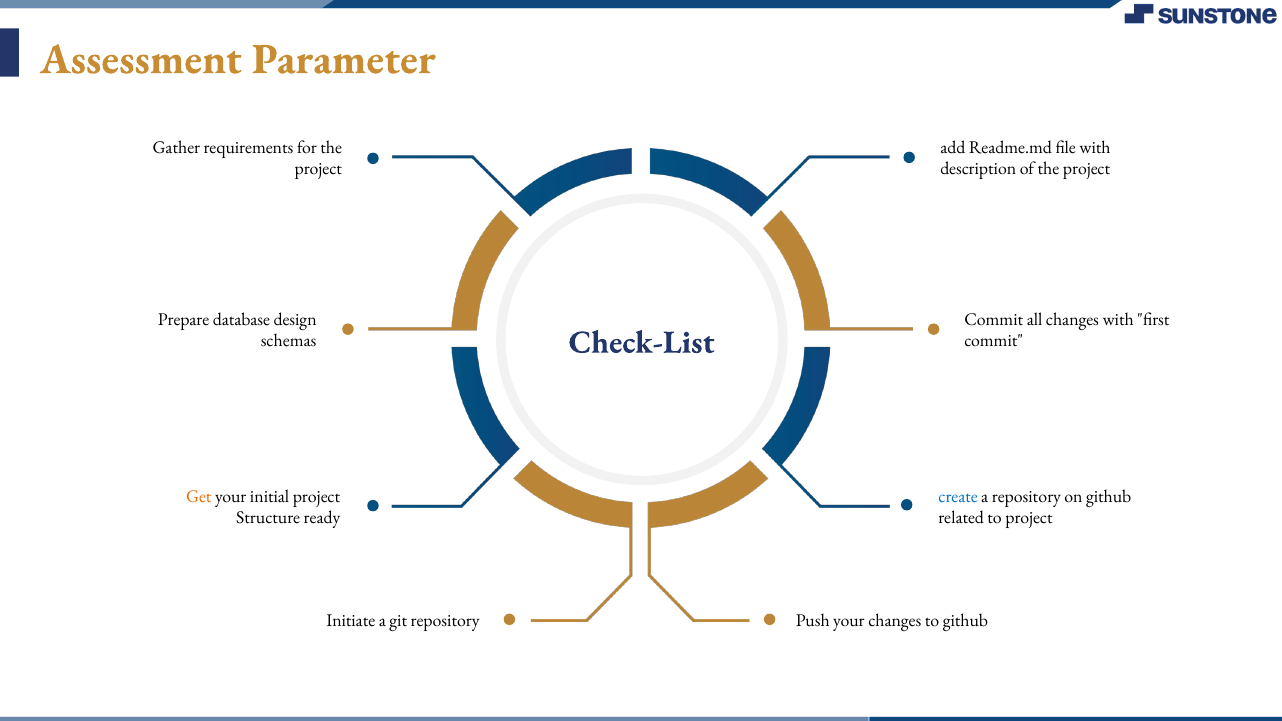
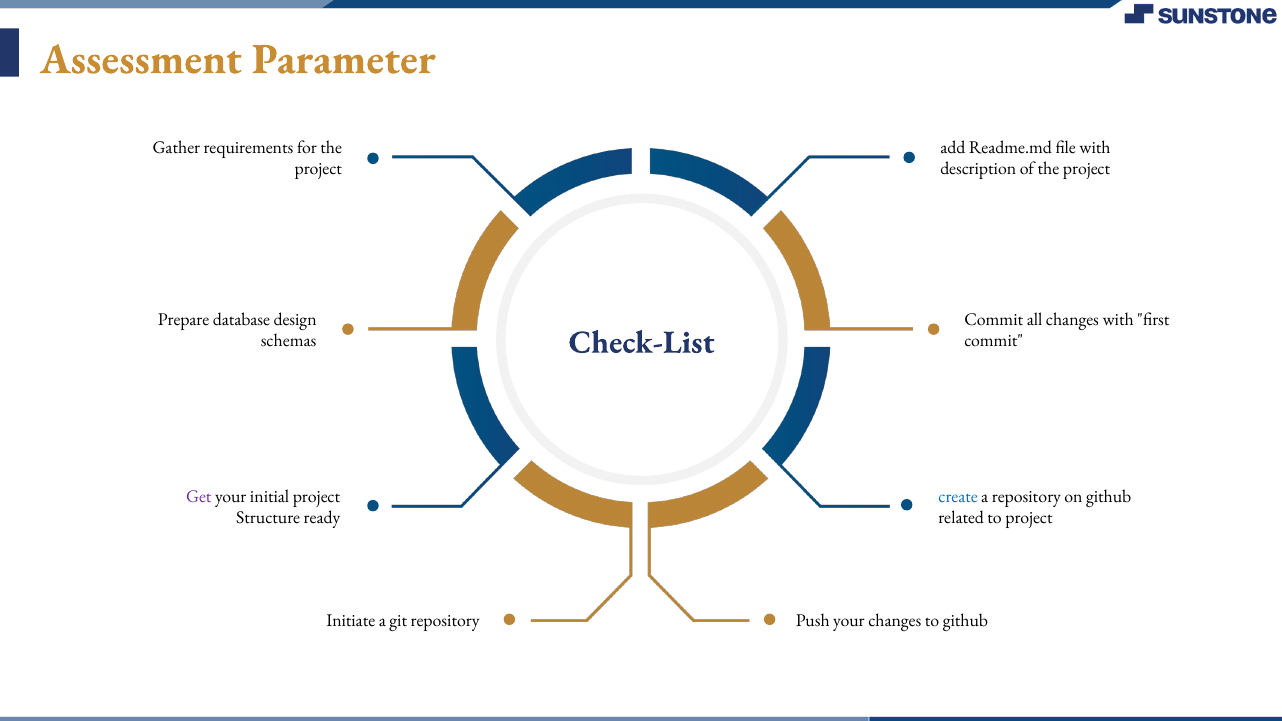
Get colour: orange -> purple (199, 496)
